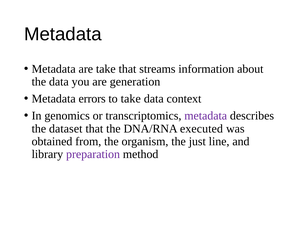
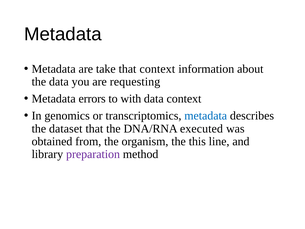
that streams: streams -> context (157, 69)
generation: generation -> requesting (135, 82)
to take: take -> with (131, 99)
metadata colour: purple -> blue (206, 116)
just: just -> this (197, 141)
